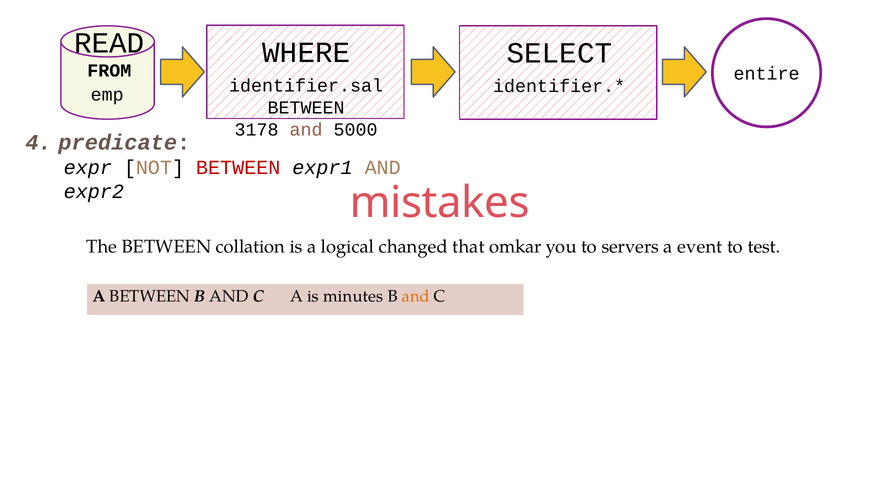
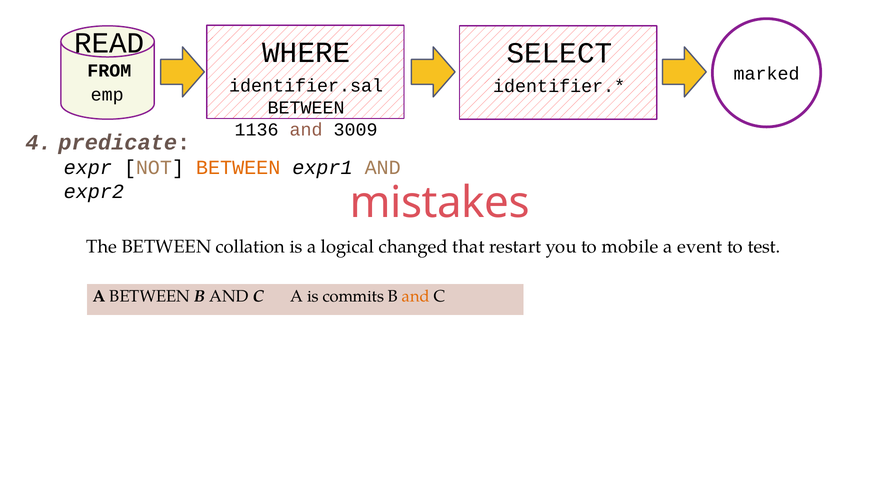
entire: entire -> marked (767, 74)
3178: 3178 -> 1136 (257, 130)
5000: 5000 -> 3009 (356, 130)
BETWEEN colour: red -> orange (238, 168)
omkar: omkar -> restart (515, 247)
servers: servers -> mobile (630, 247)
minutes: minutes -> commits (353, 296)
